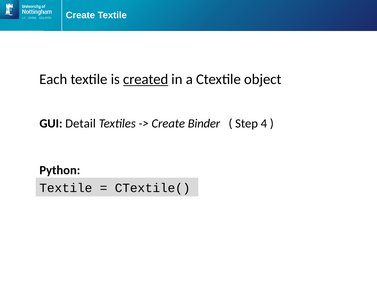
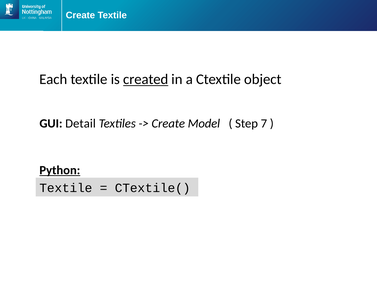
Binder: Binder -> Model (204, 123)
4: 4 -> 7 (264, 123)
Python underline: none -> present (60, 170)
